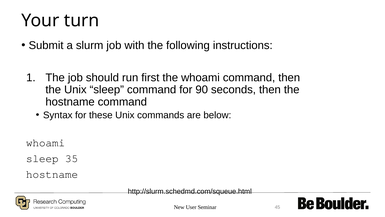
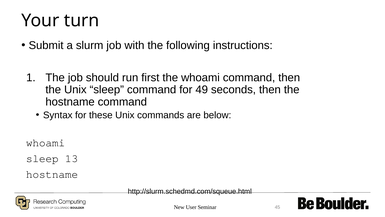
90: 90 -> 49 (202, 90)
35: 35 -> 13 (72, 158)
